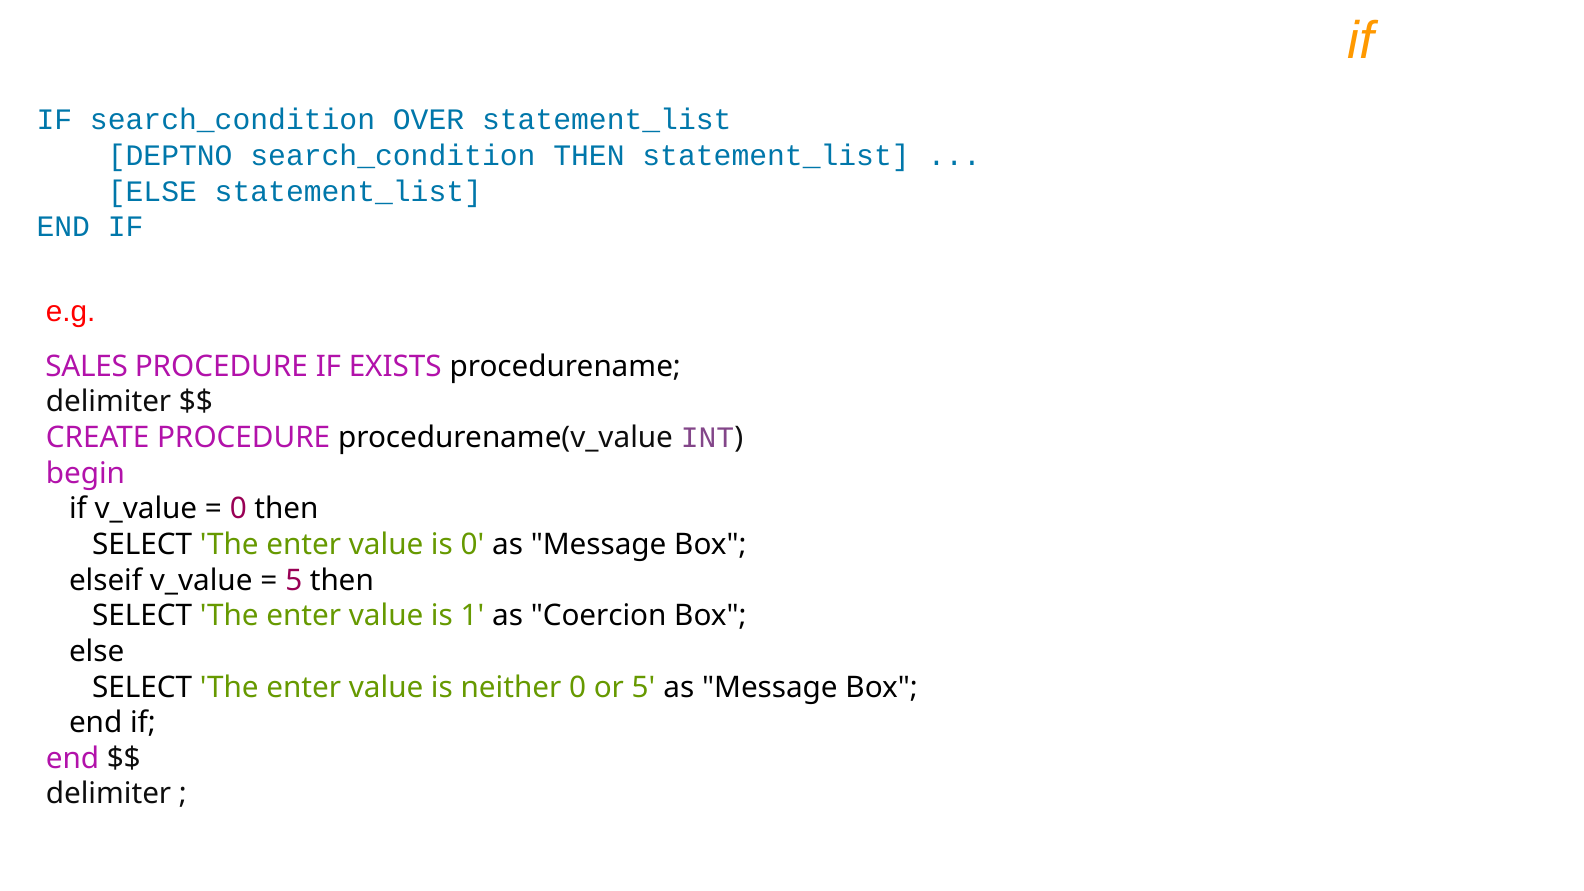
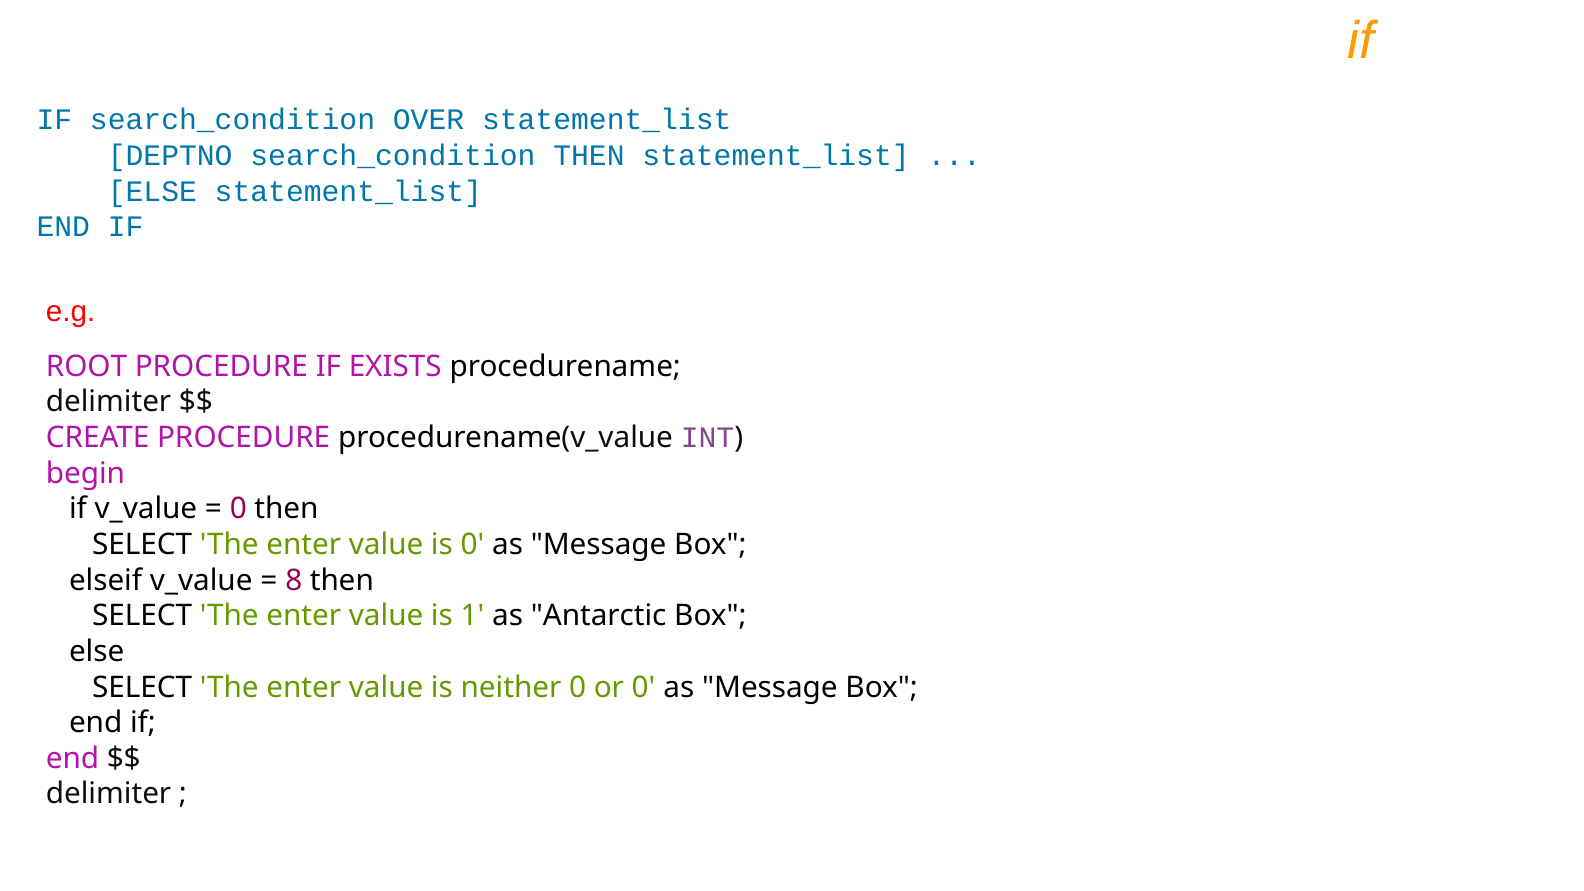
SALES: SALES -> ROOT (86, 366)
5: 5 -> 8 (294, 580)
Coercion: Coercion -> Antarctic (599, 616)
or 5: 5 -> 0 (644, 687)
